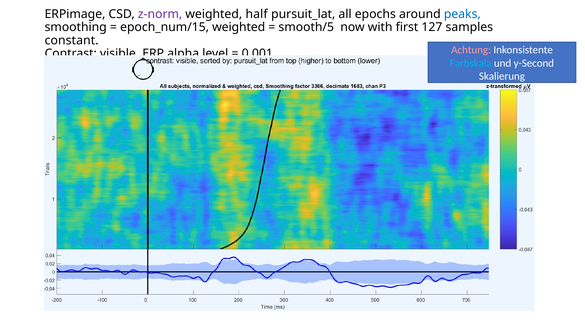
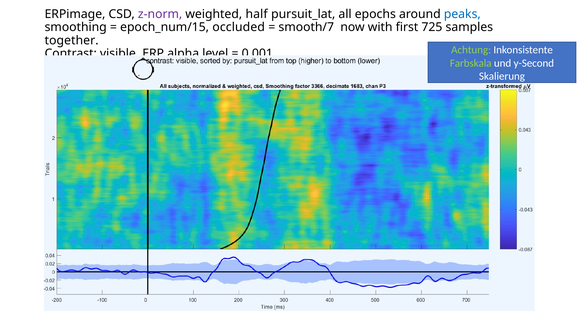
epoch_num/15 weighted: weighted -> occluded (239, 27)
smooth/5: smooth/5 -> smooth/7 (306, 27)
127: 127 -> 725 (432, 27)
constant: constant -> together (72, 40)
Achtung colour: pink -> light green (471, 50)
Farbskala colour: light blue -> light green (471, 63)
